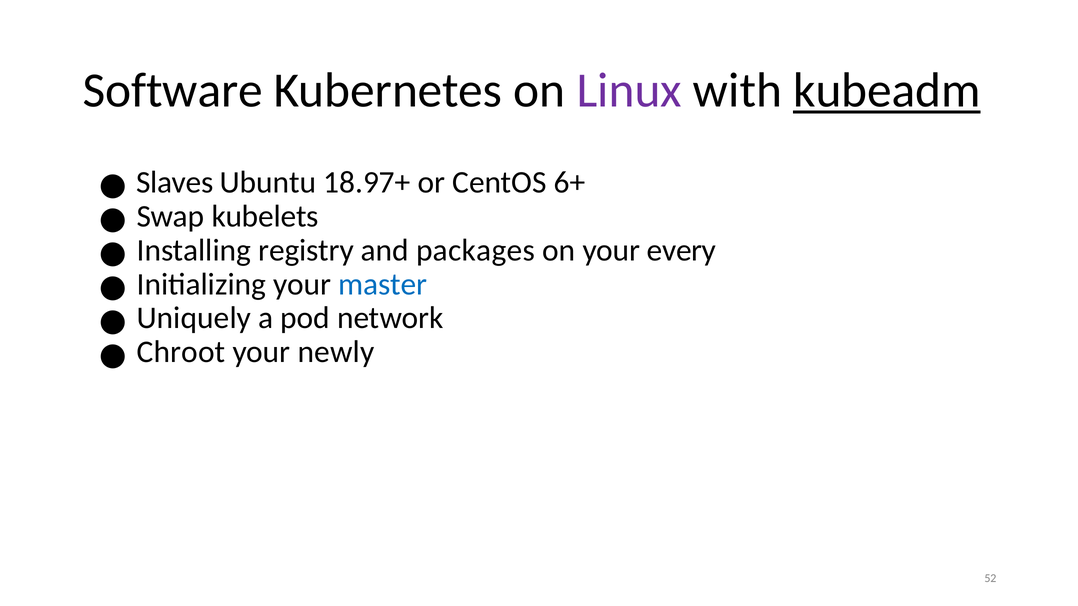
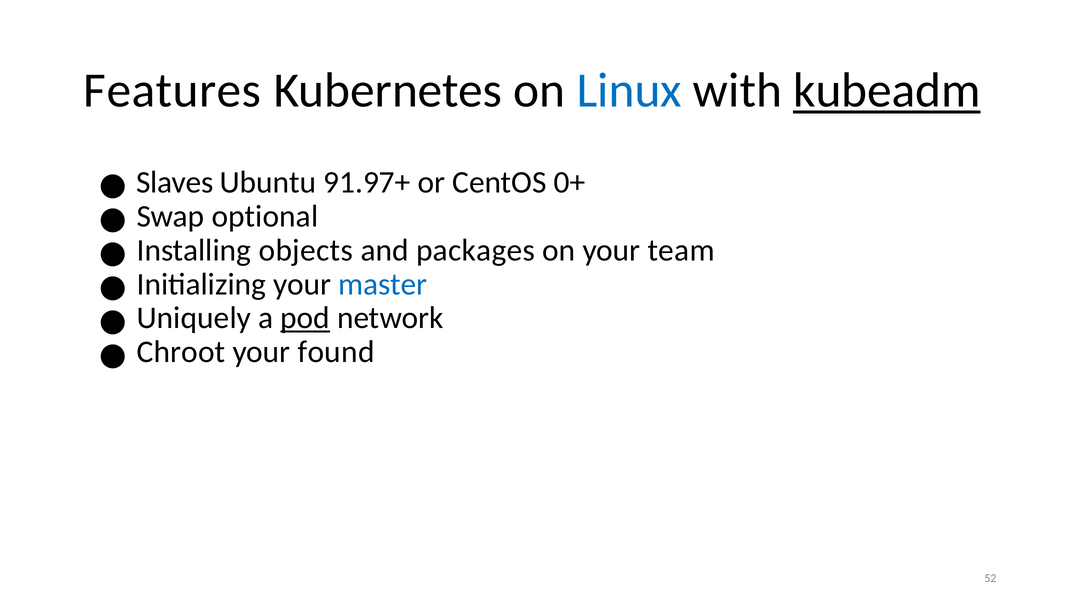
Software: Software -> Features (172, 91)
Linux colour: purple -> blue (629, 91)
18.97+: 18.97+ -> 91.97+ (367, 183)
6+: 6+ -> 0+ (570, 183)
kubelets: kubelets -> optional (265, 216)
registry: registry -> objects (306, 250)
every: every -> team (681, 250)
pod underline: none -> present (305, 318)
newly: newly -> found (336, 352)
